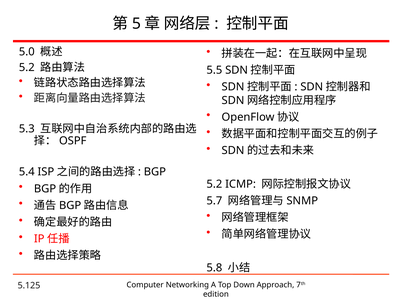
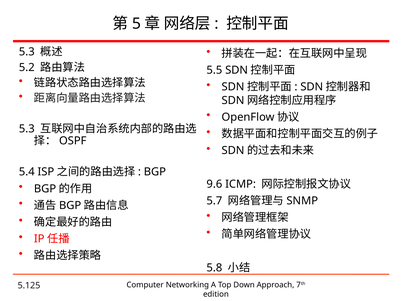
5.0: 5.0 -> 5.3 (27, 52)
5.2: 5.2 -> 9.6 (214, 184)
